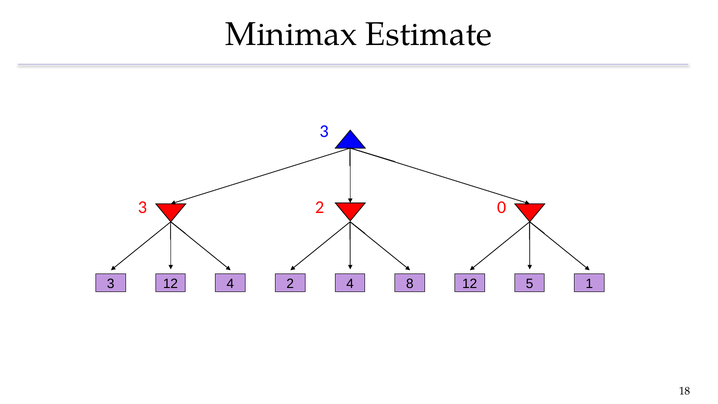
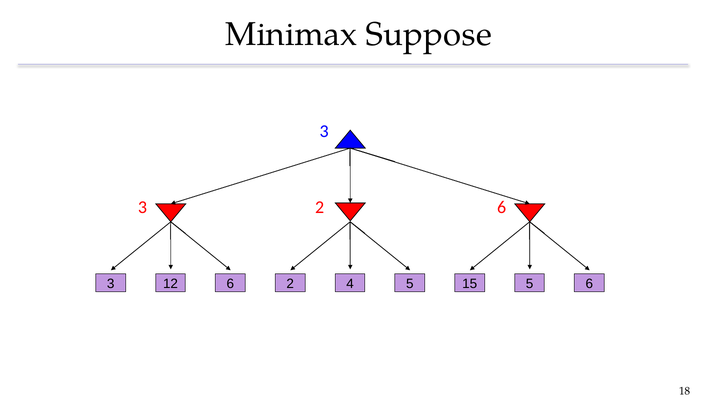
Estimate: Estimate -> Suppose (429, 34)
2 0: 0 -> 6 (502, 207)
4: 4 -> 6 (230, 284)
4 8: 8 -> 5 (410, 284)
2 12: 12 -> 15 (470, 284)
5 1: 1 -> 6 (589, 284)
